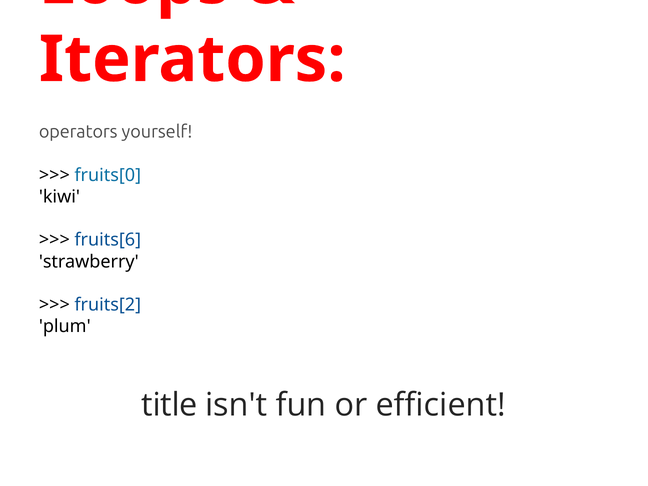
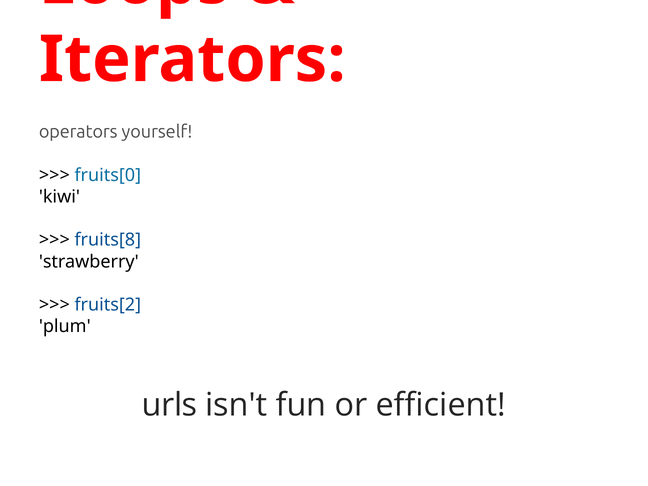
fruits[6: fruits[6 -> fruits[8 (108, 240)
title: title -> urls (170, 405)
